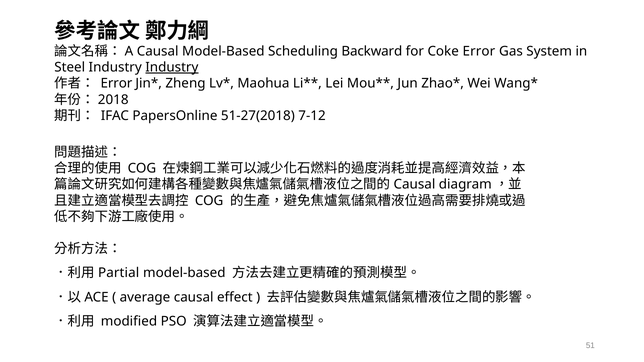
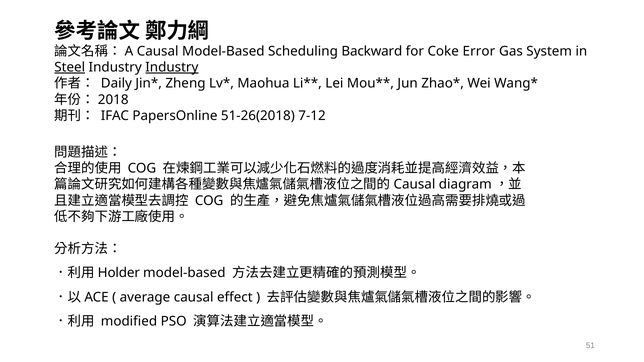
Steel underline: none -> present (70, 67)
Error: Error -> Daily (116, 84)
51-27(2018: 51-27(2018 -> 51-26(2018 (258, 116)
Partial: Partial -> Holder (119, 273)
